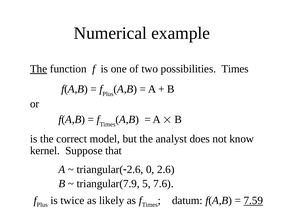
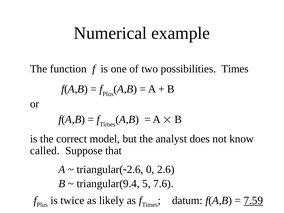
The underline: present -> none (39, 69)
kernel: kernel -> called (45, 151)
triangular(7.9: triangular(7.9 -> triangular(9.4 (108, 184)
